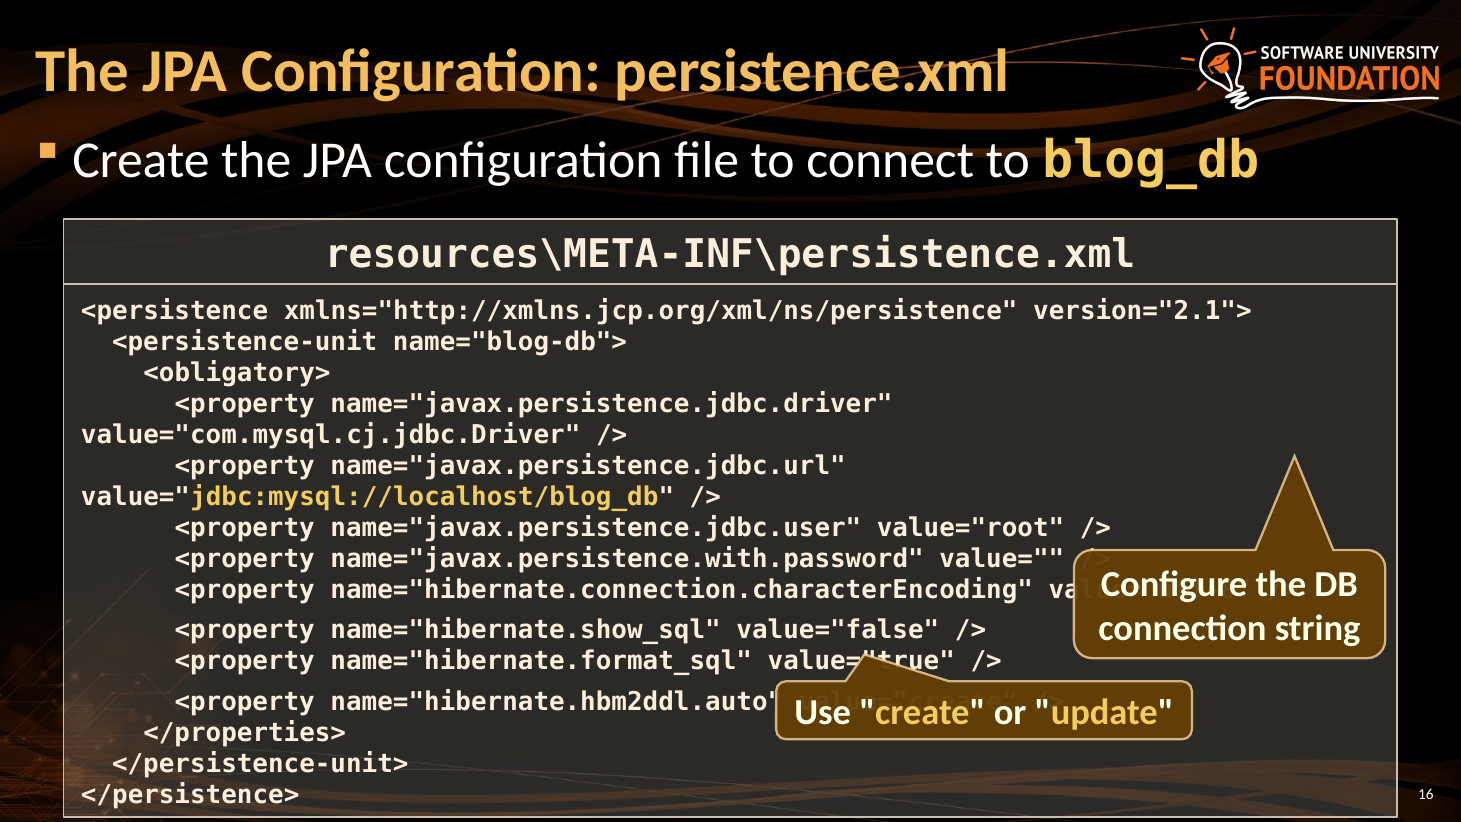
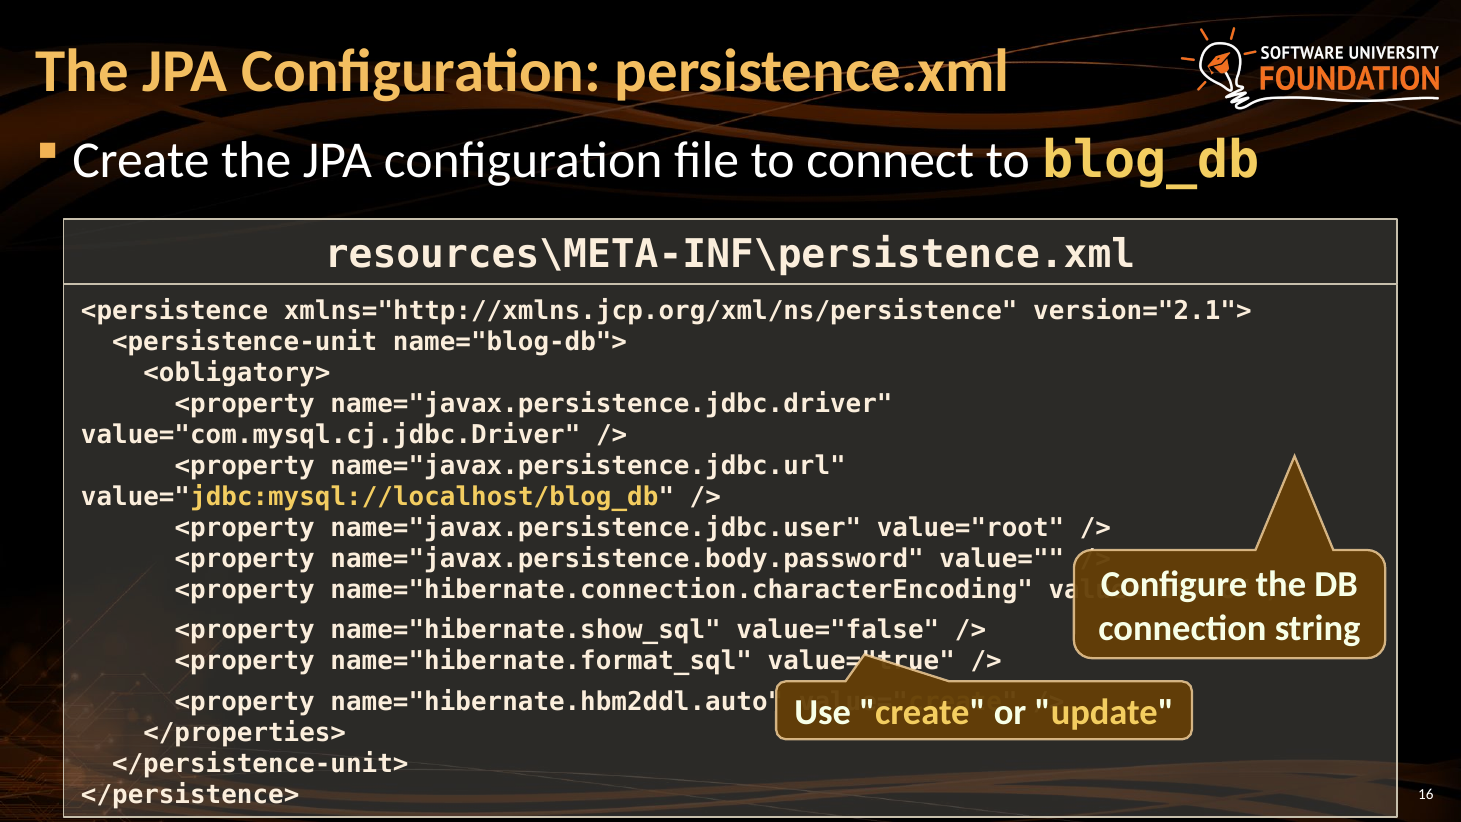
name="javax.persistence.with.password: name="javax.persistence.with.password -> name="javax.persistence.body.password (627, 559)
